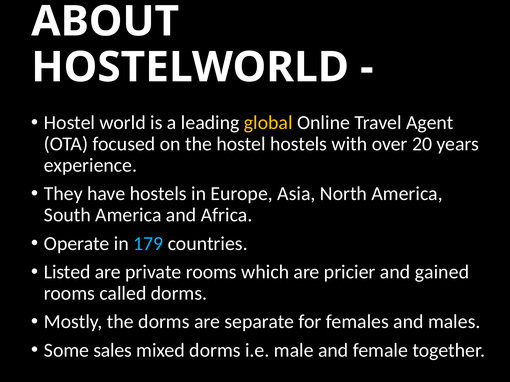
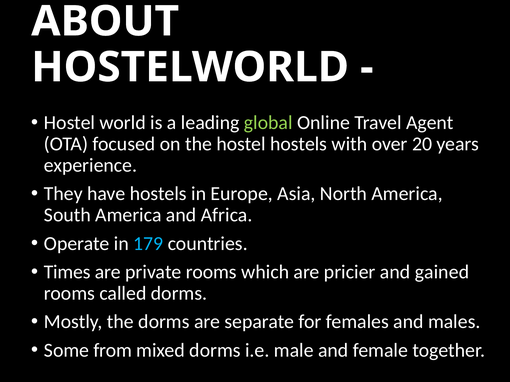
global colour: yellow -> light green (268, 123)
Listed: Listed -> Times (67, 272)
sales: sales -> from (113, 351)
